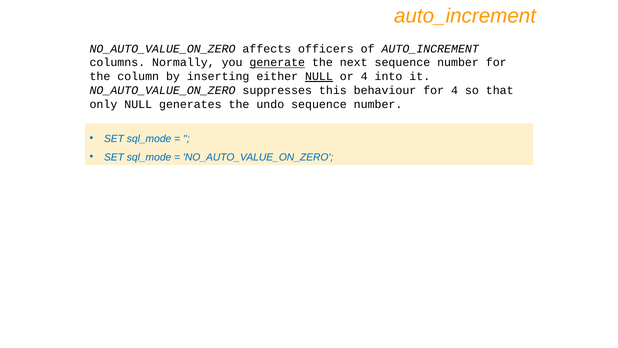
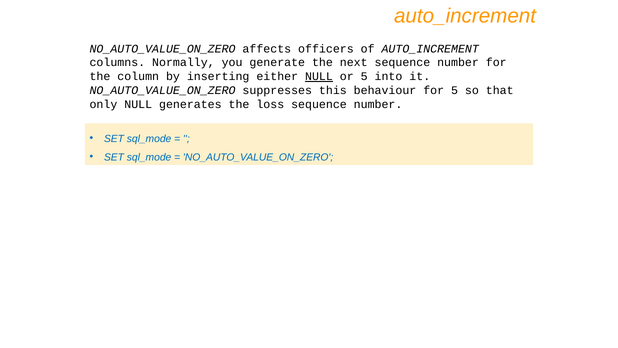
generate underline: present -> none (277, 63)
or 4: 4 -> 5 (364, 76)
for 4: 4 -> 5 (455, 90)
undo: undo -> loss (270, 104)
